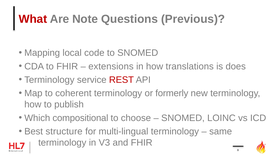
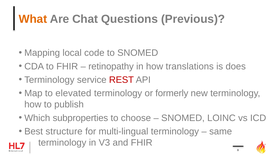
What colour: red -> orange (33, 19)
Note: Note -> Chat (85, 19)
extensions: extensions -> retinopathy (111, 66)
coherent: coherent -> elevated (73, 93)
compositional: compositional -> subproperties (80, 118)
